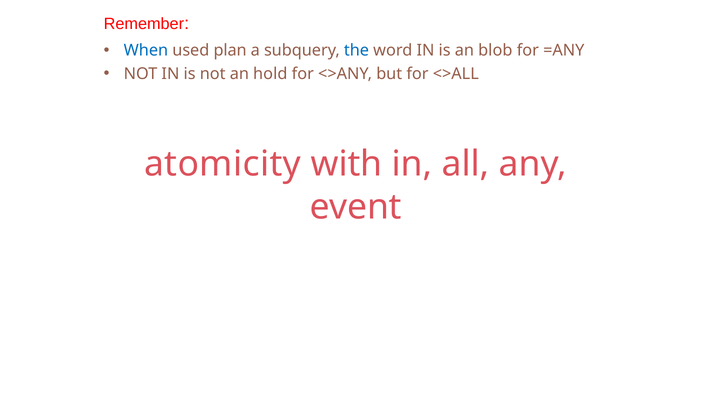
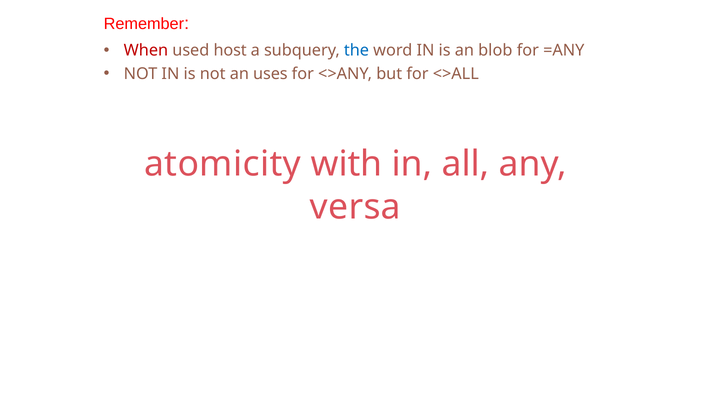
When colour: blue -> red (146, 51)
plan: plan -> host (230, 51)
hold: hold -> uses (270, 74)
event: event -> versa (355, 207)
